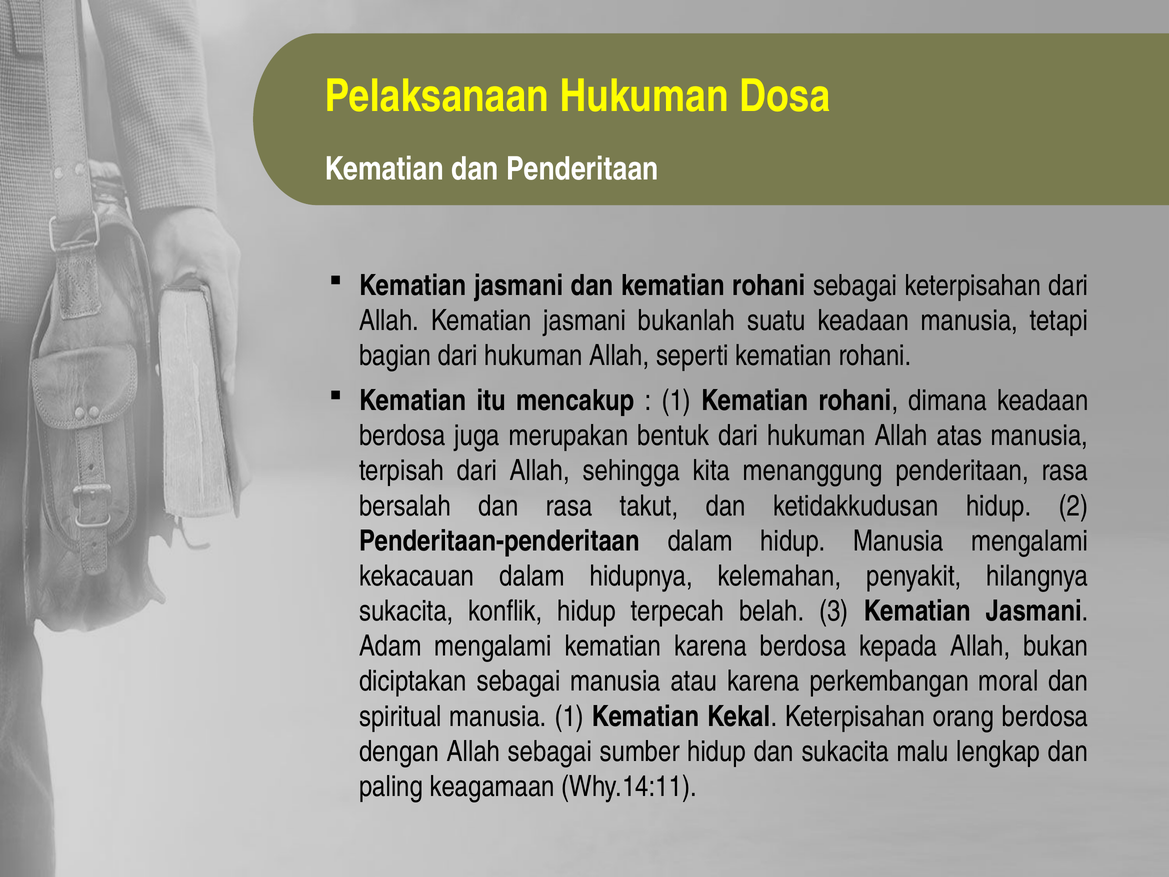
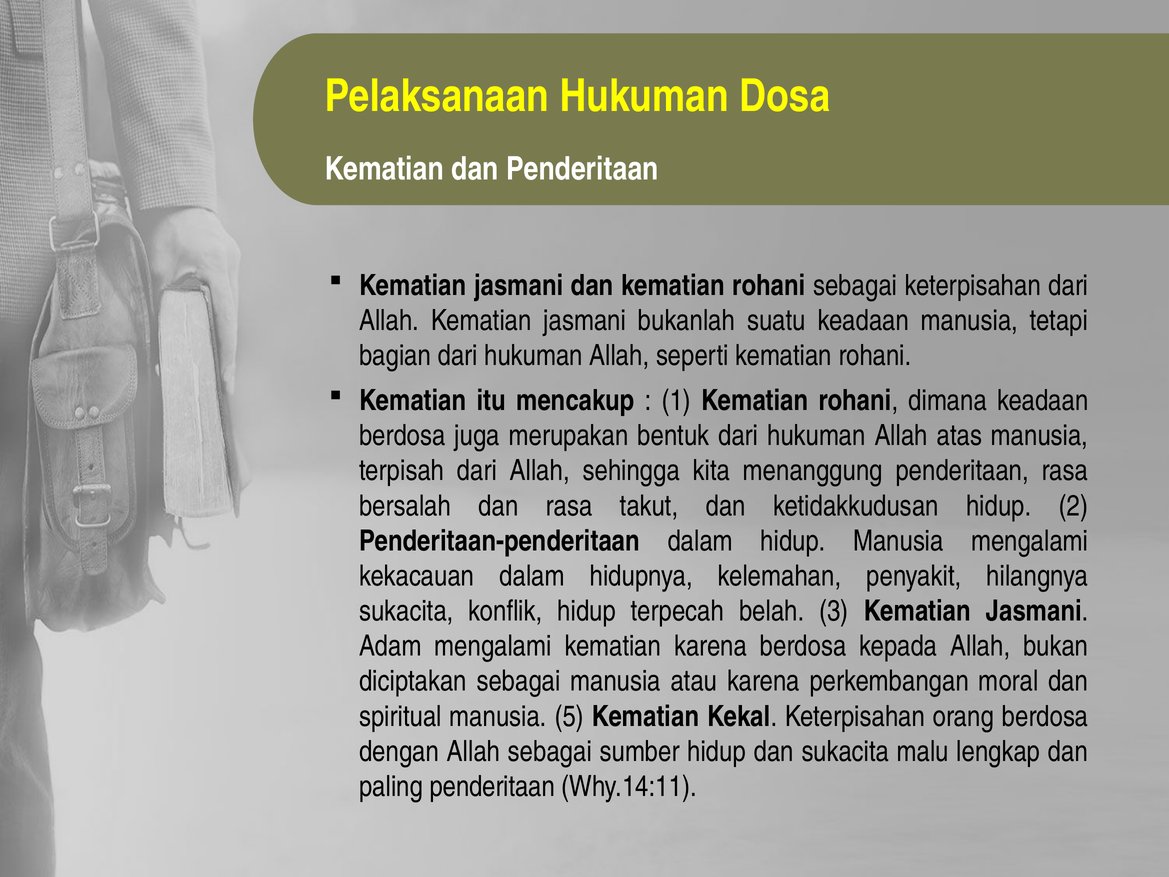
manusia 1: 1 -> 5 (569, 716)
paling keagamaan: keagamaan -> penderitaan (492, 786)
